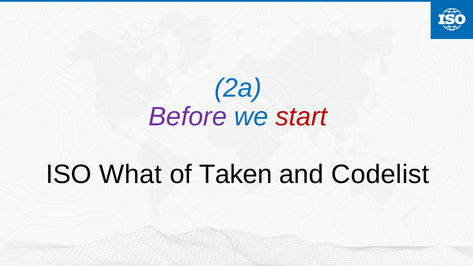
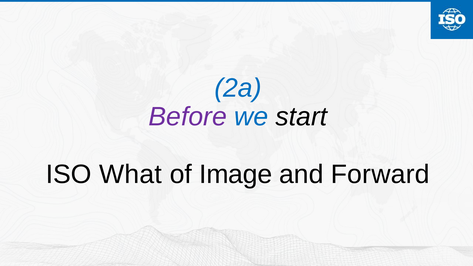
start colour: red -> black (301, 117)
Taken: Taken -> Image (236, 174)
Codelist: Codelist -> Forward (380, 174)
